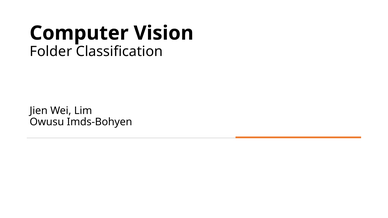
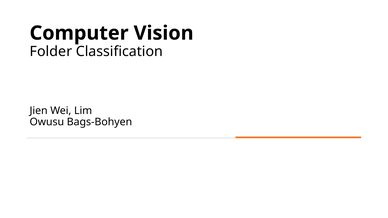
Imds-Bohyen: Imds-Bohyen -> Bags-Bohyen (99, 122)
